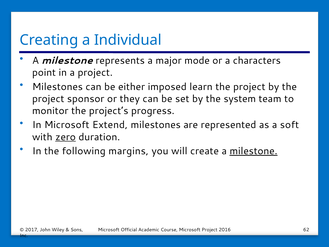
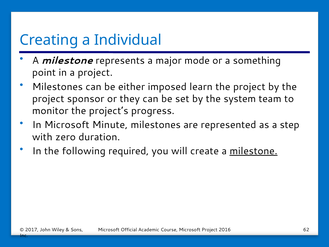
characters: characters -> something (257, 60)
Extend: Extend -> Minute (110, 125)
soft: soft -> step (290, 125)
zero underline: present -> none (66, 137)
margins: margins -> required (129, 151)
